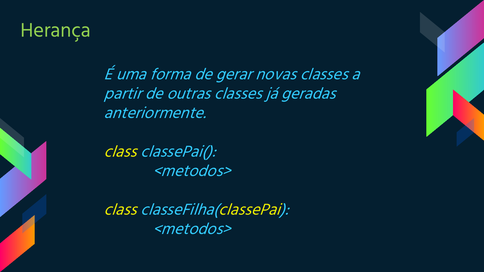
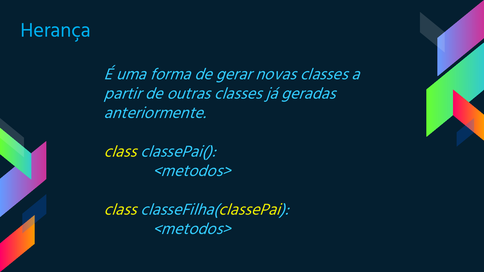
Herança colour: light green -> light blue (56, 30)
